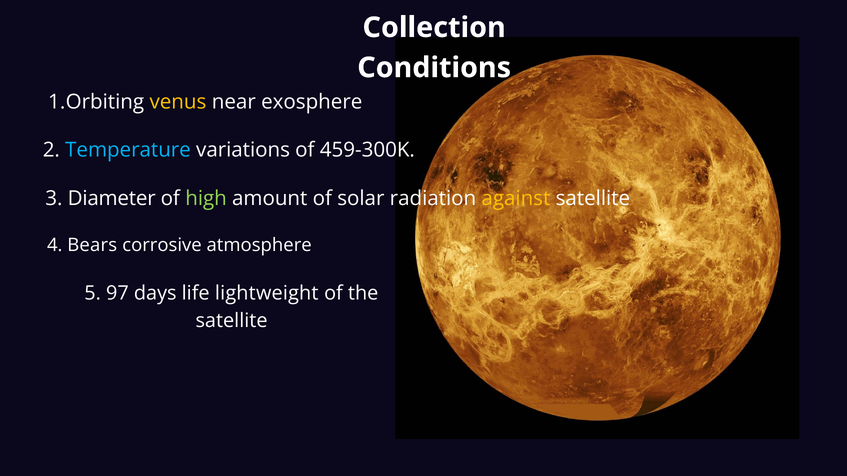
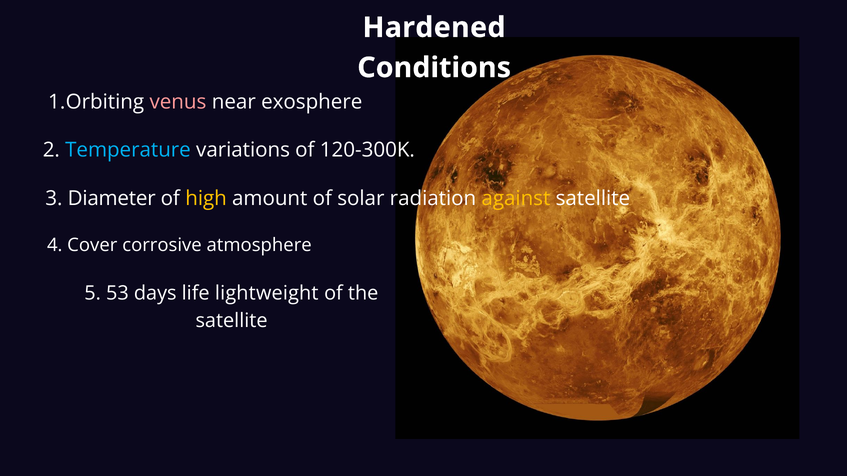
Collection: Collection -> Hardened (434, 28)
venus colour: yellow -> pink (178, 102)
459-300K: 459-300K -> 120-300K (367, 150)
high colour: light green -> yellow (206, 199)
Bears: Bears -> Cover (92, 246)
97: 97 -> 53 (117, 293)
